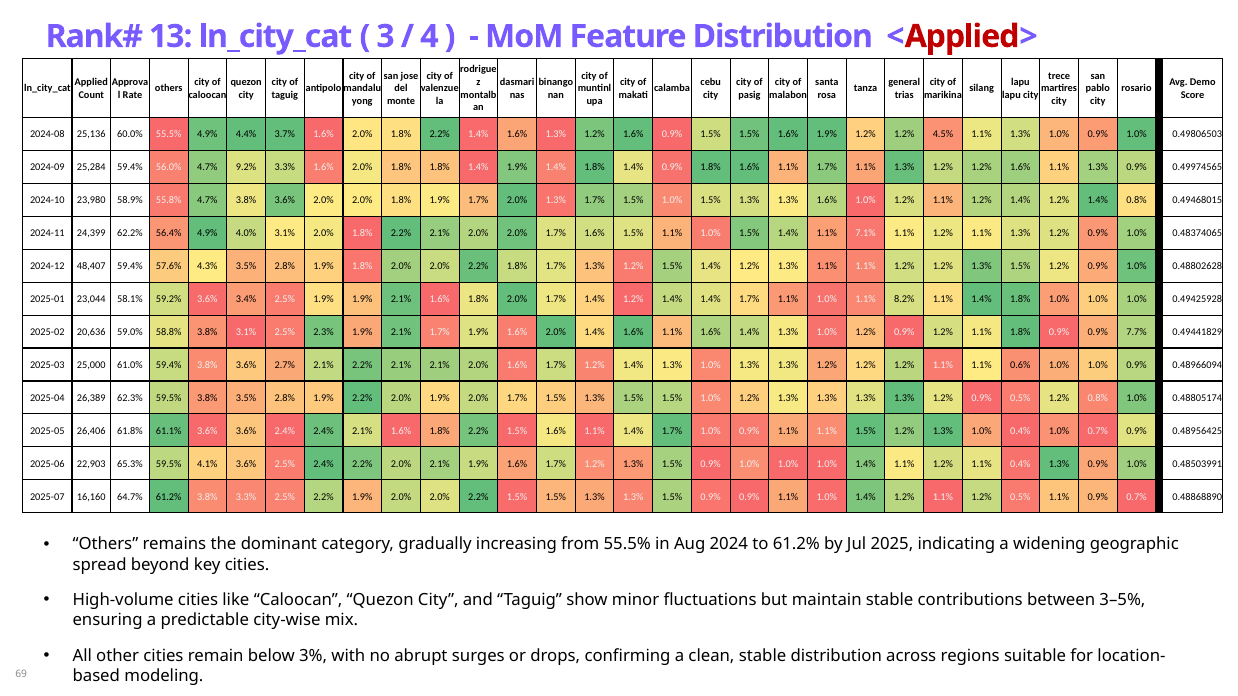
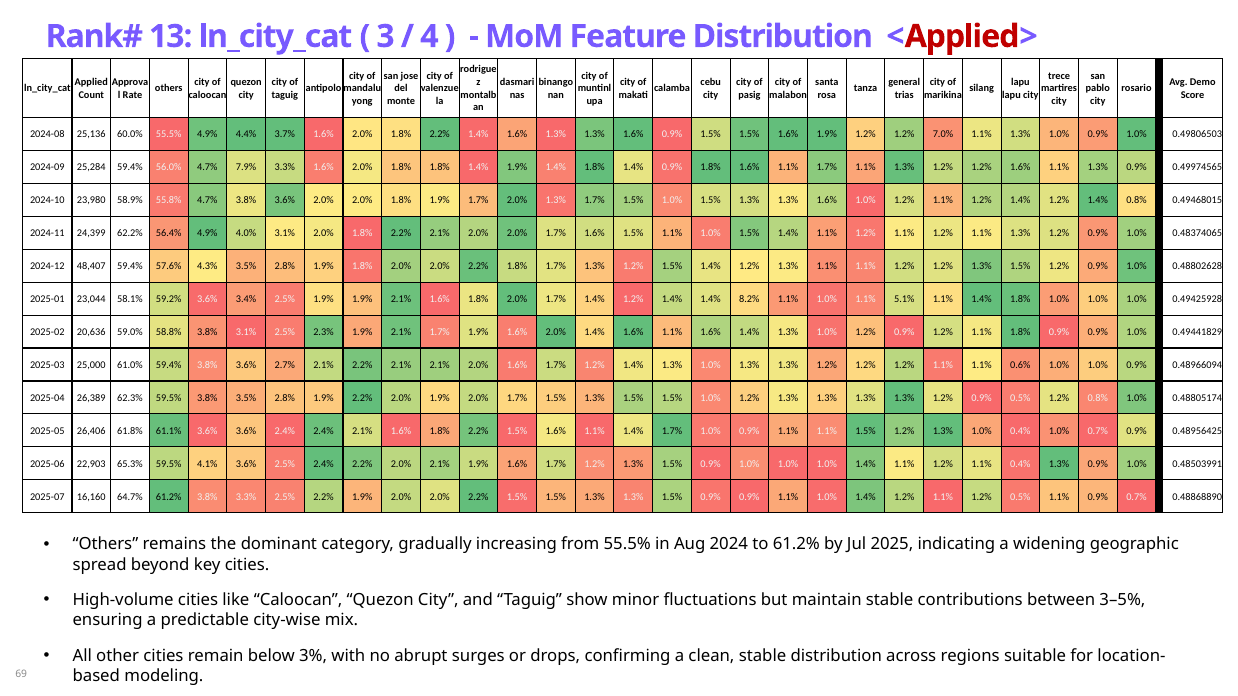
1.6% 1.3% 1.2%: 1.2% -> 1.3% (595, 134)
4.5%: 4.5% -> 7.0% (943, 134)
9.2%: 9.2% -> 7.9% (246, 167)
1.5% 1.4% 1.1% 7.1%: 7.1% -> 1.2% (866, 233)
1.4% 1.4% 1.7%: 1.7% -> 8.2% (749, 299)
8.2%: 8.2% -> 5.1% (904, 299)
0.9% 0.9% 7.7%: 7.7% -> 1.0% (1137, 332)
